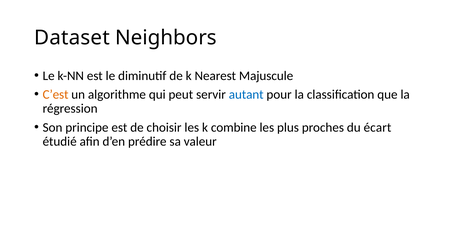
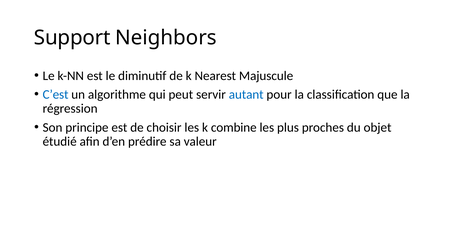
Dataset: Dataset -> Support (72, 38)
C’est colour: orange -> blue (56, 95)
écart: écart -> objet (378, 128)
